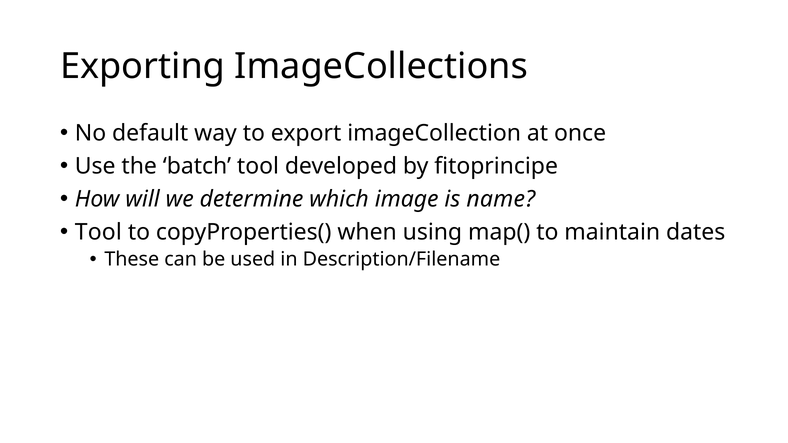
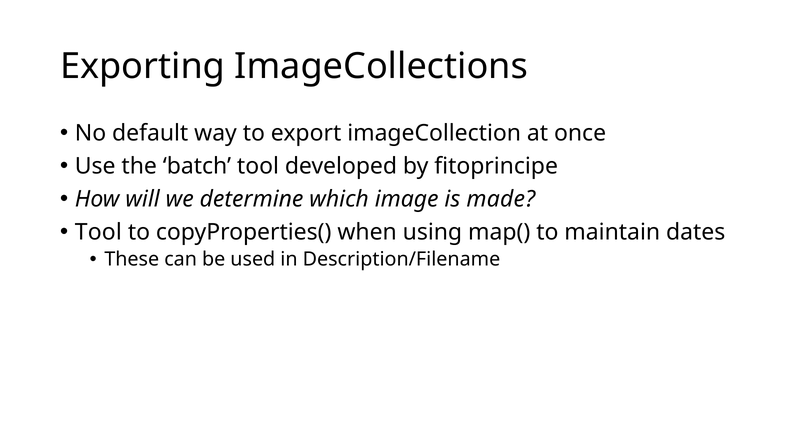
name: name -> made (501, 199)
